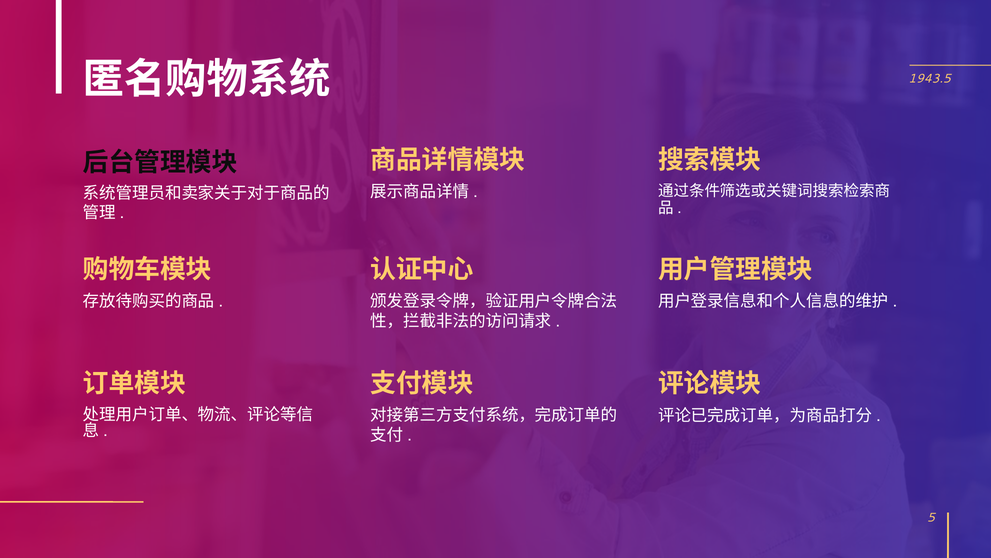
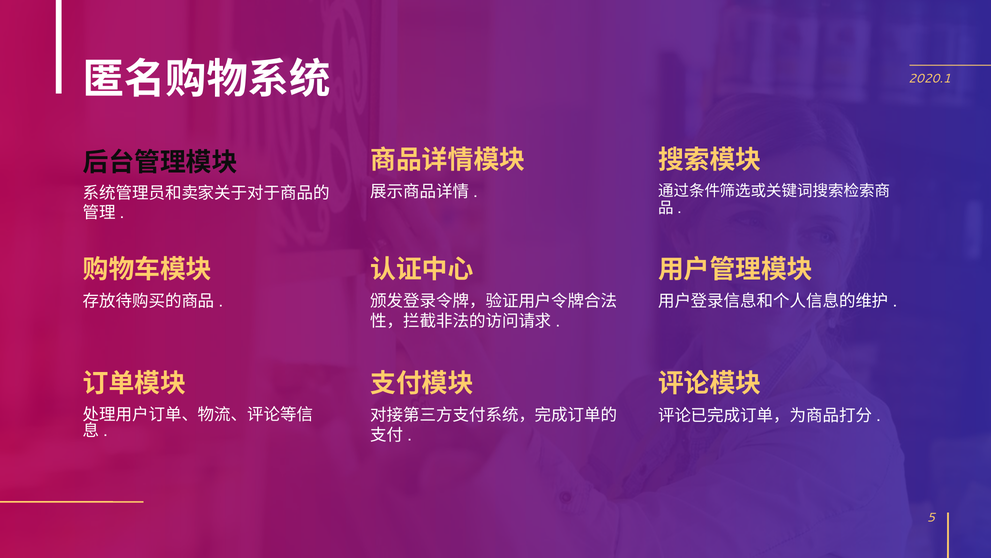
1943.5: 1943.5 -> 2020.1 (930, 78)
